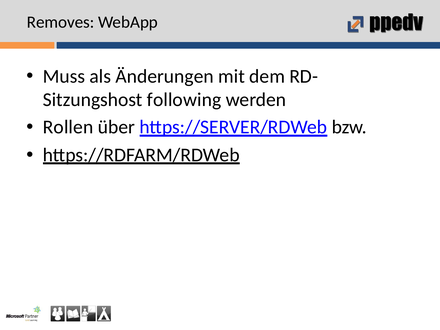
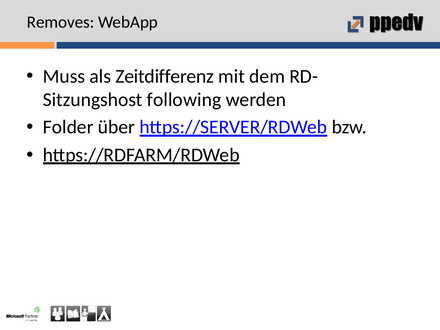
Änderungen: Änderungen -> Zeitdifferenz (165, 76)
Rollen: Rollen -> Folder (68, 127)
